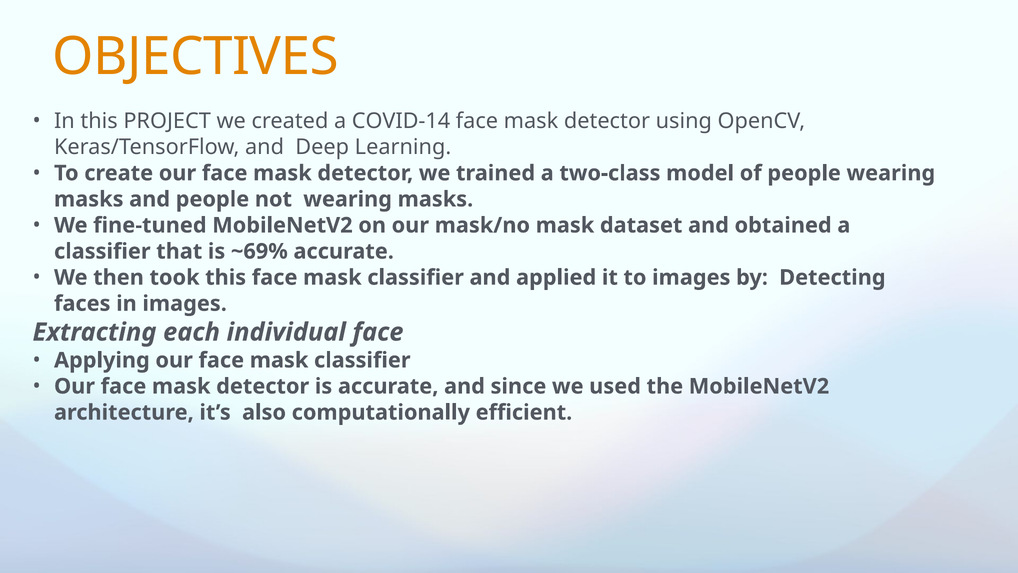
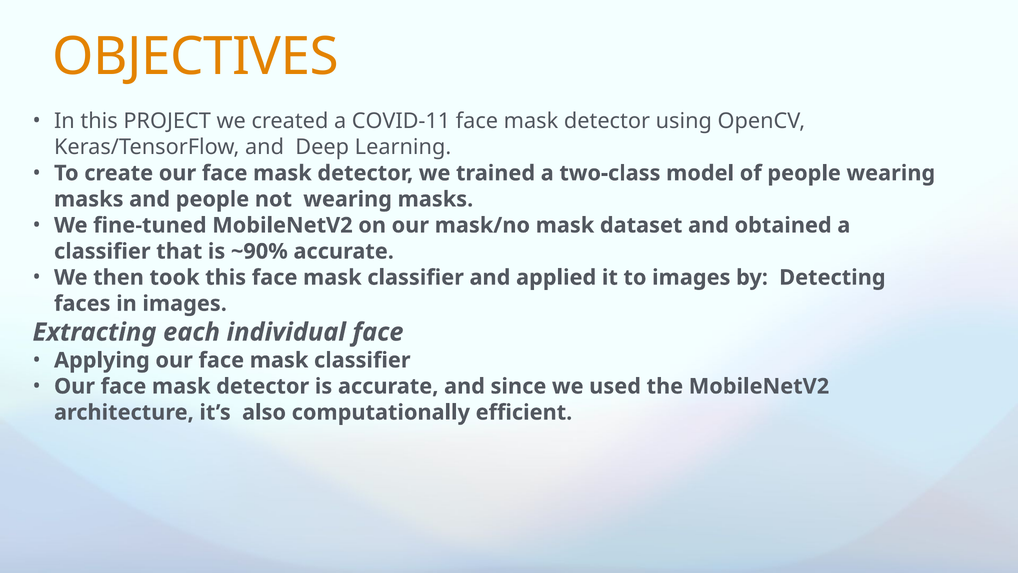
COVID-14: COVID-14 -> COVID-11 (401, 121)
~69%: ~69% -> ~90% (259, 251)
